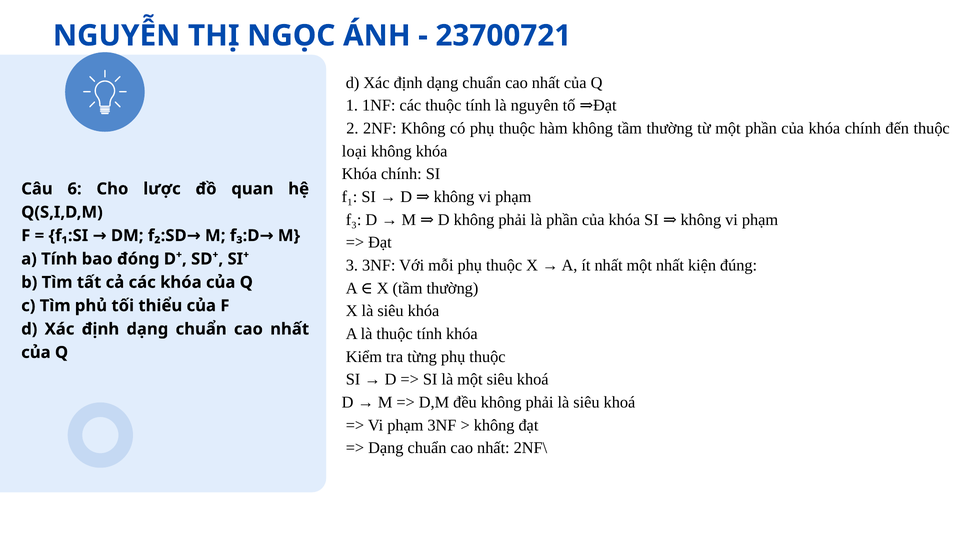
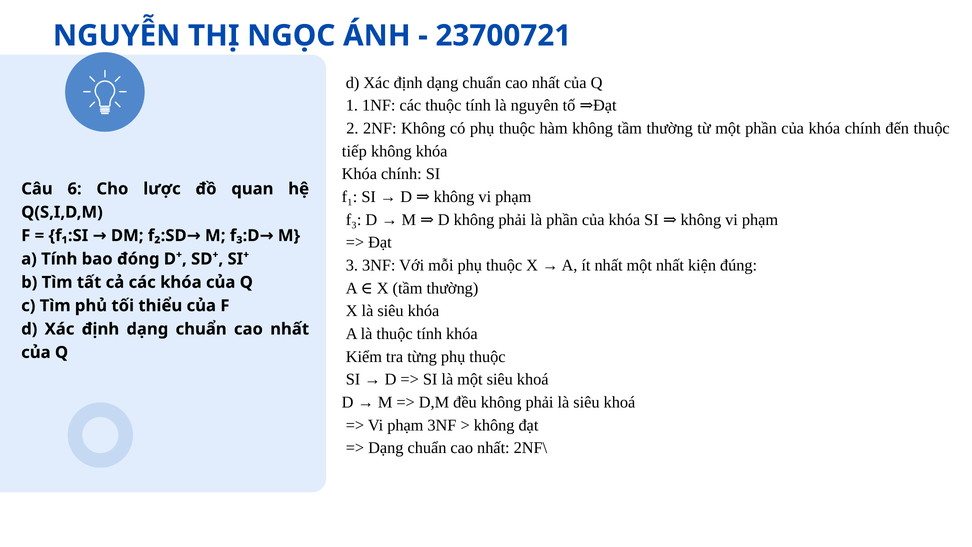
loại: loại -> tiếp (354, 151)
